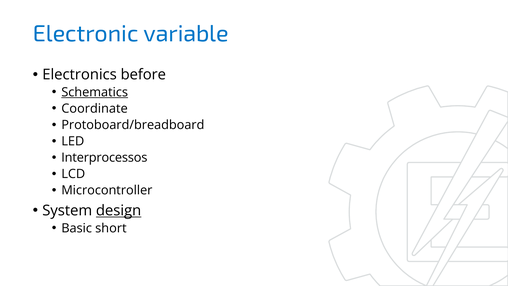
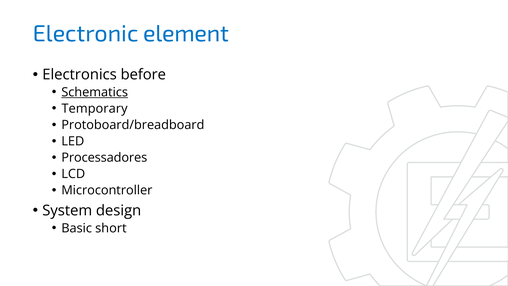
variable: variable -> element (186, 34)
Coordinate: Coordinate -> Temporary (95, 109)
Interprocessos: Interprocessos -> Processadores (104, 158)
design underline: present -> none (119, 210)
